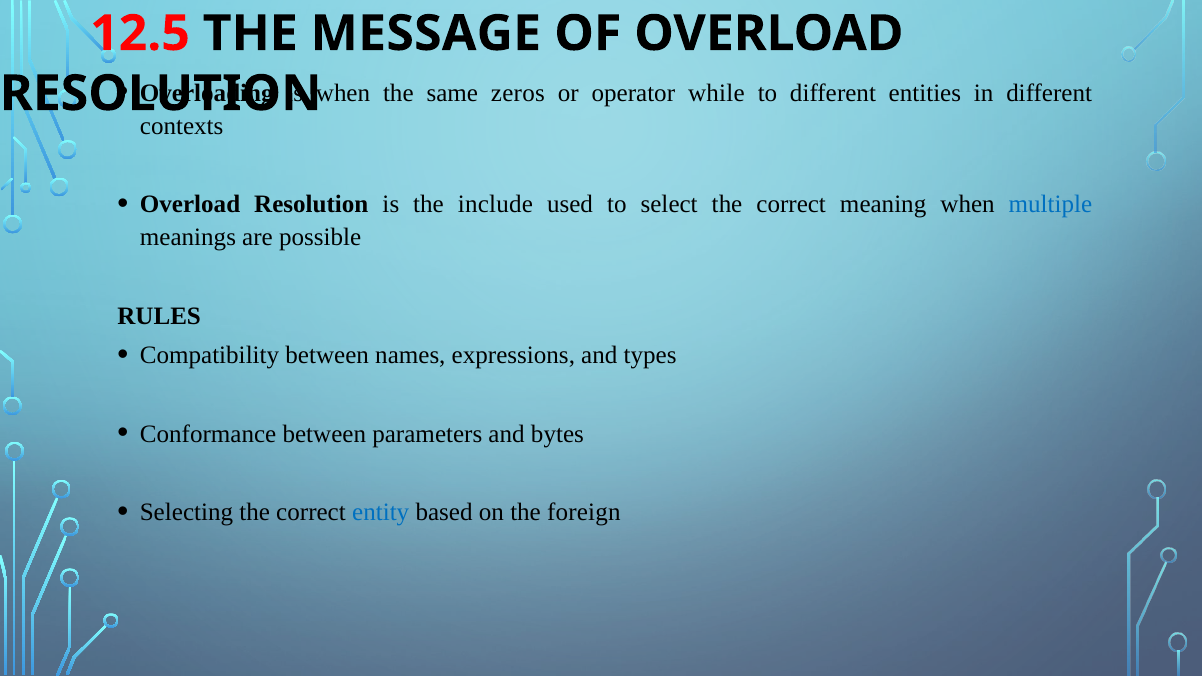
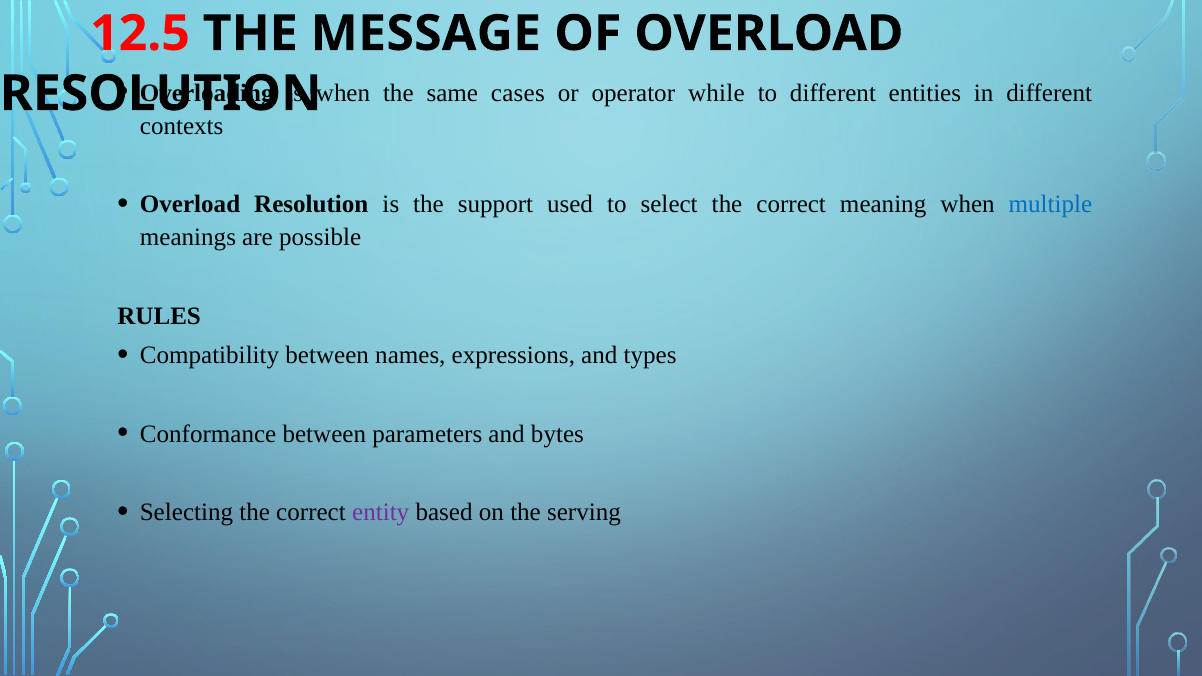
zeros: zeros -> cases (518, 93)
include: include -> support (495, 205)
entity colour: blue -> purple (381, 513)
foreign: foreign -> serving (584, 513)
